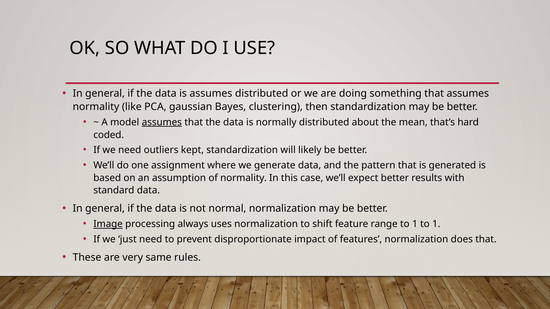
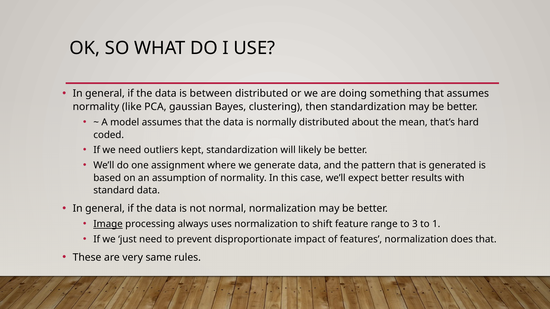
is assumes: assumes -> between (211, 94)
assumes underline: present -> none (162, 122)
range to 1: 1 -> 3 (415, 224)
